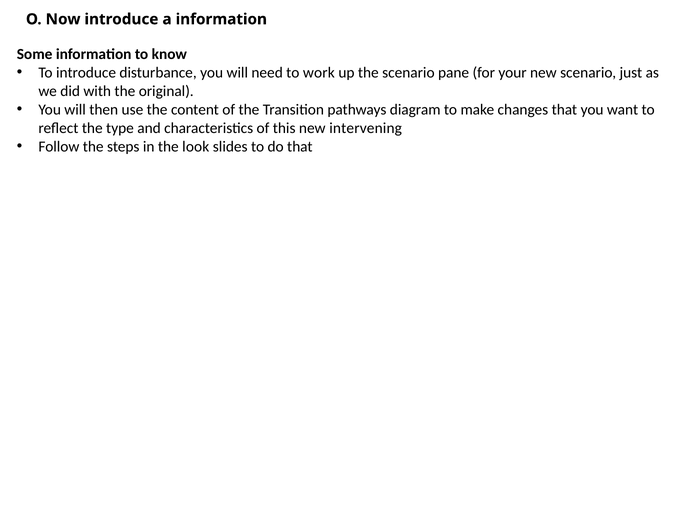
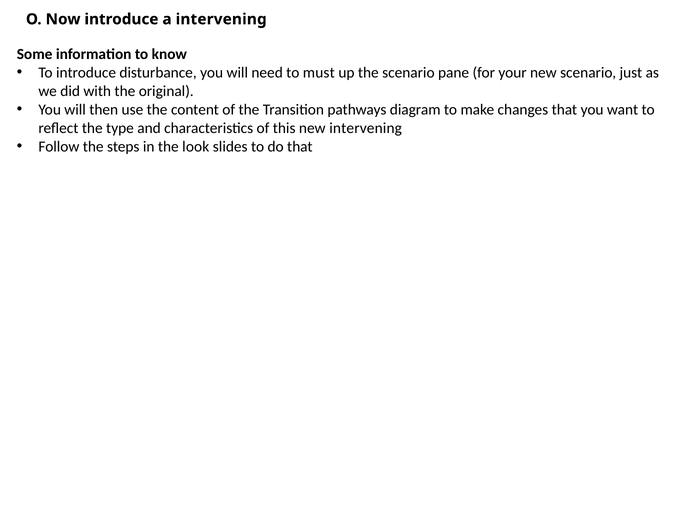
a information: information -> intervening (221, 19)
work: work -> must (319, 73)
